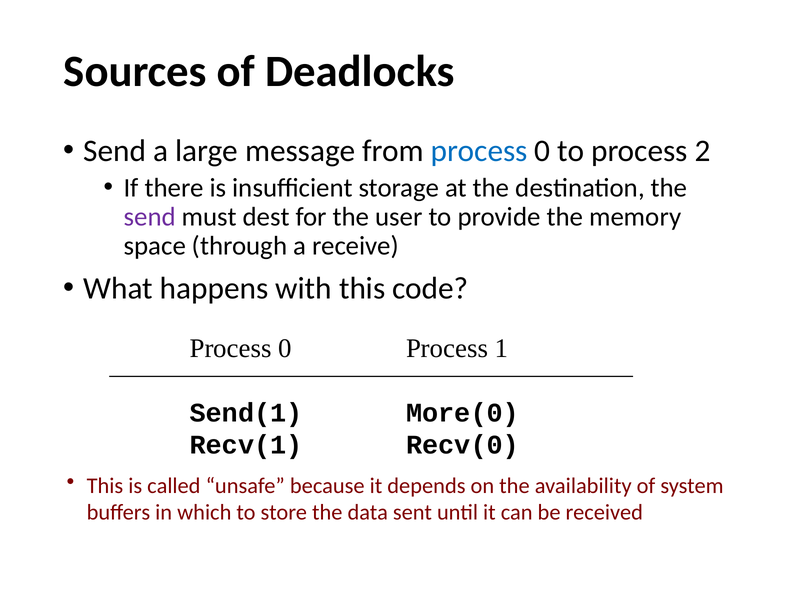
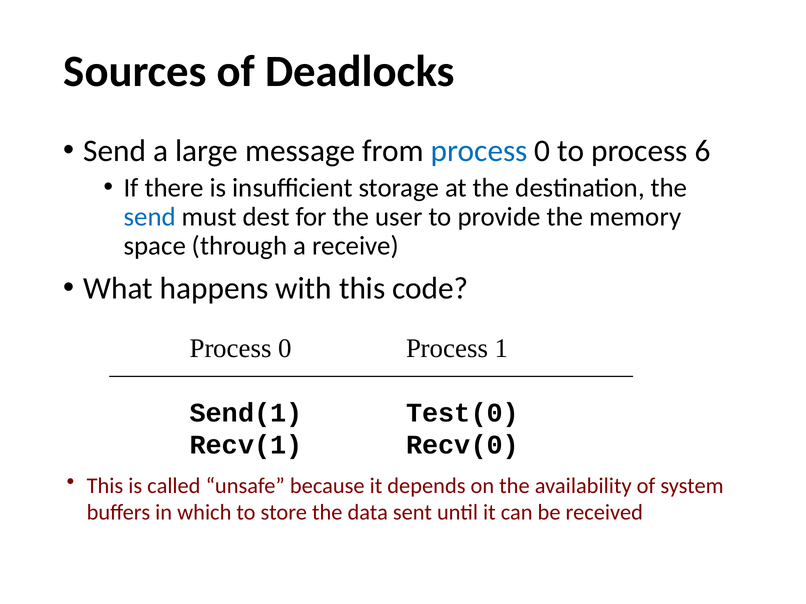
2: 2 -> 6 (703, 151)
send colour: purple -> blue (150, 217)
More(0: More(0 -> Test(0 (462, 413)
